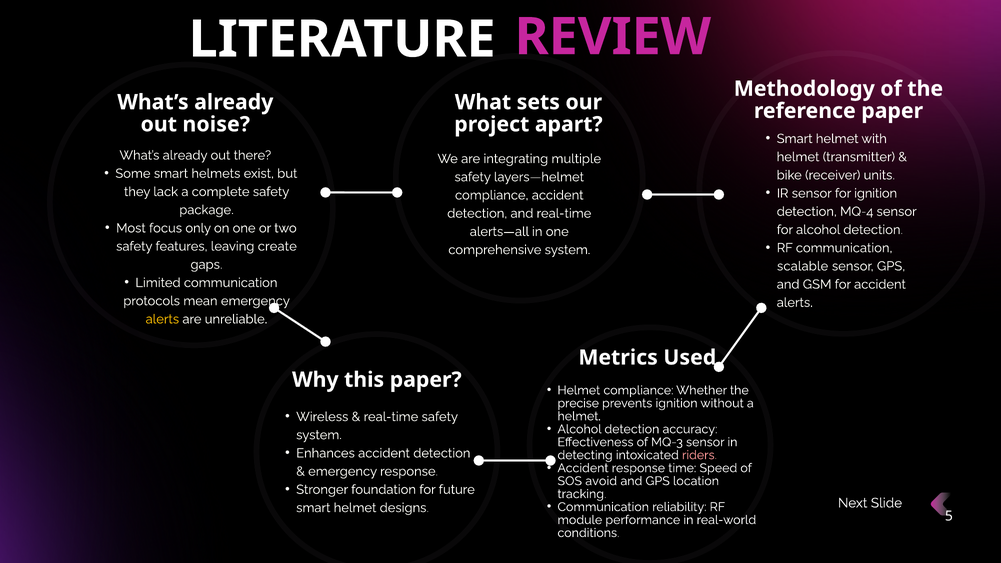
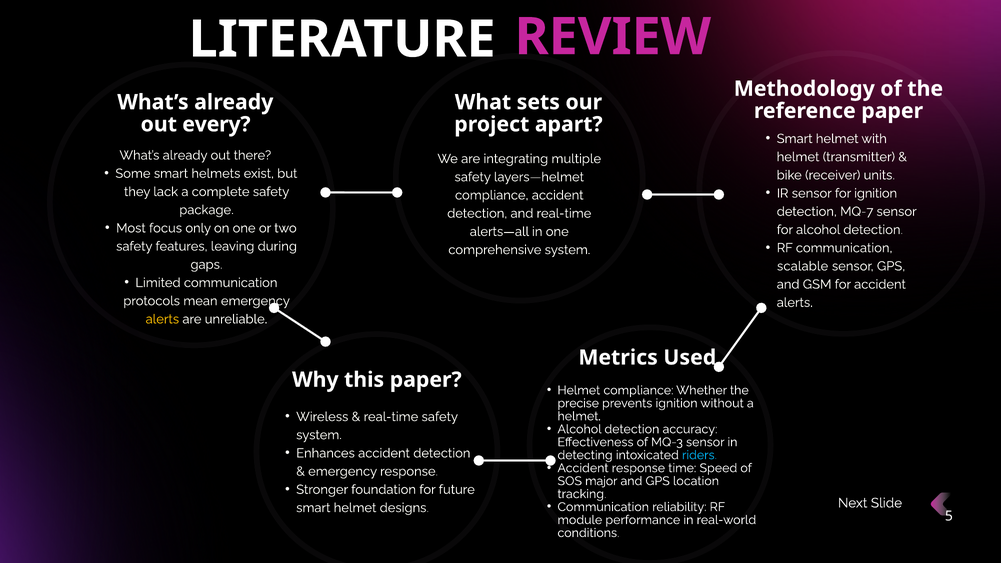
noise: noise -> every (216, 124)
MQ-4: MQ-4 -> MQ-7 (857, 212)
create: create -> during (277, 246)
riders colour: pink -> light blue (699, 455)
avoid: avoid -> major (601, 481)
